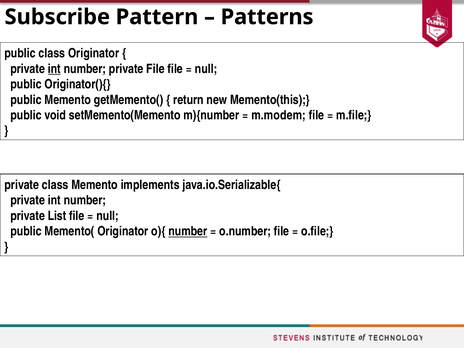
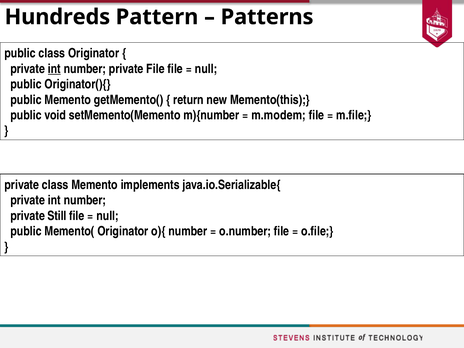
Subscribe: Subscribe -> Hundreds (57, 17)
List: List -> Still (57, 216)
number underline: present -> none (188, 231)
